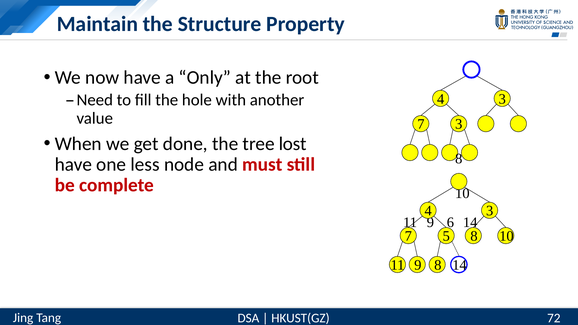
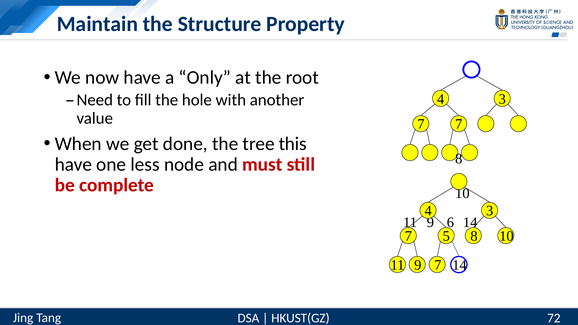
7 3: 3 -> 7 (459, 124)
lost: lost -> this (293, 144)
9 8: 8 -> 7 (438, 265)
